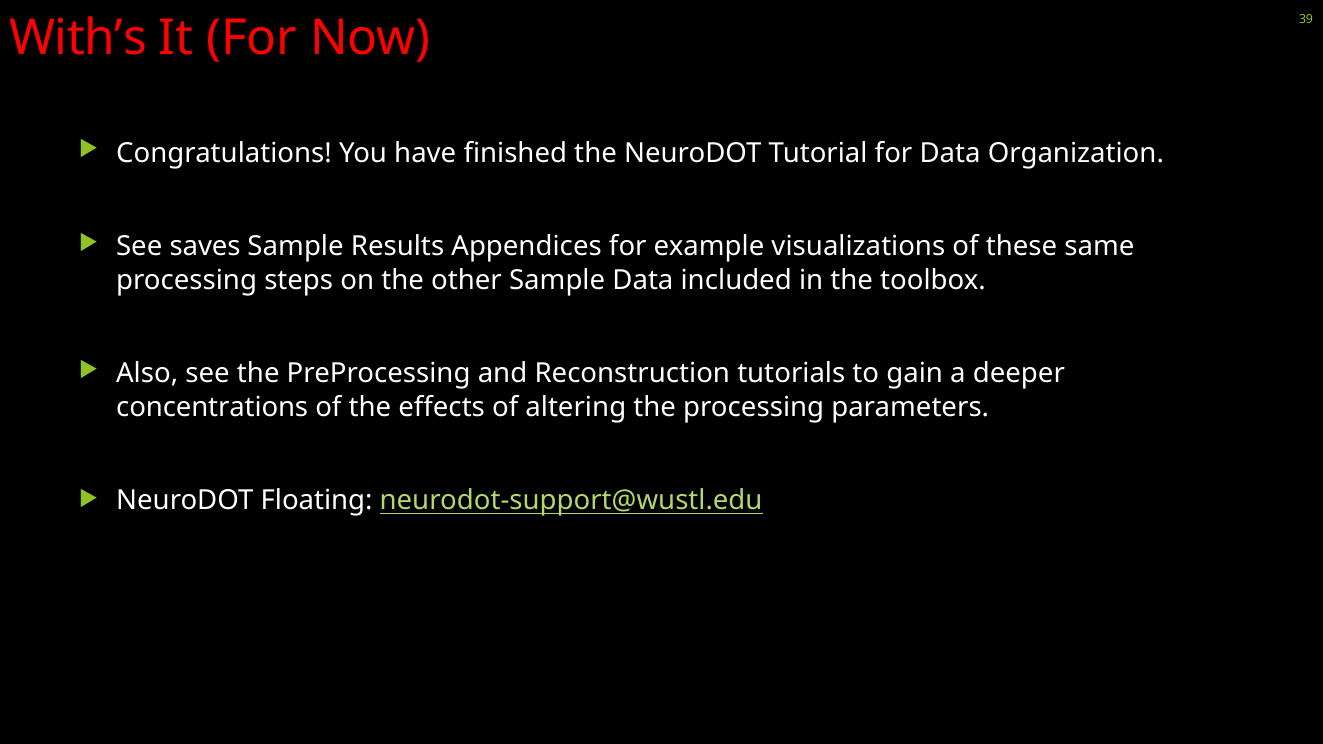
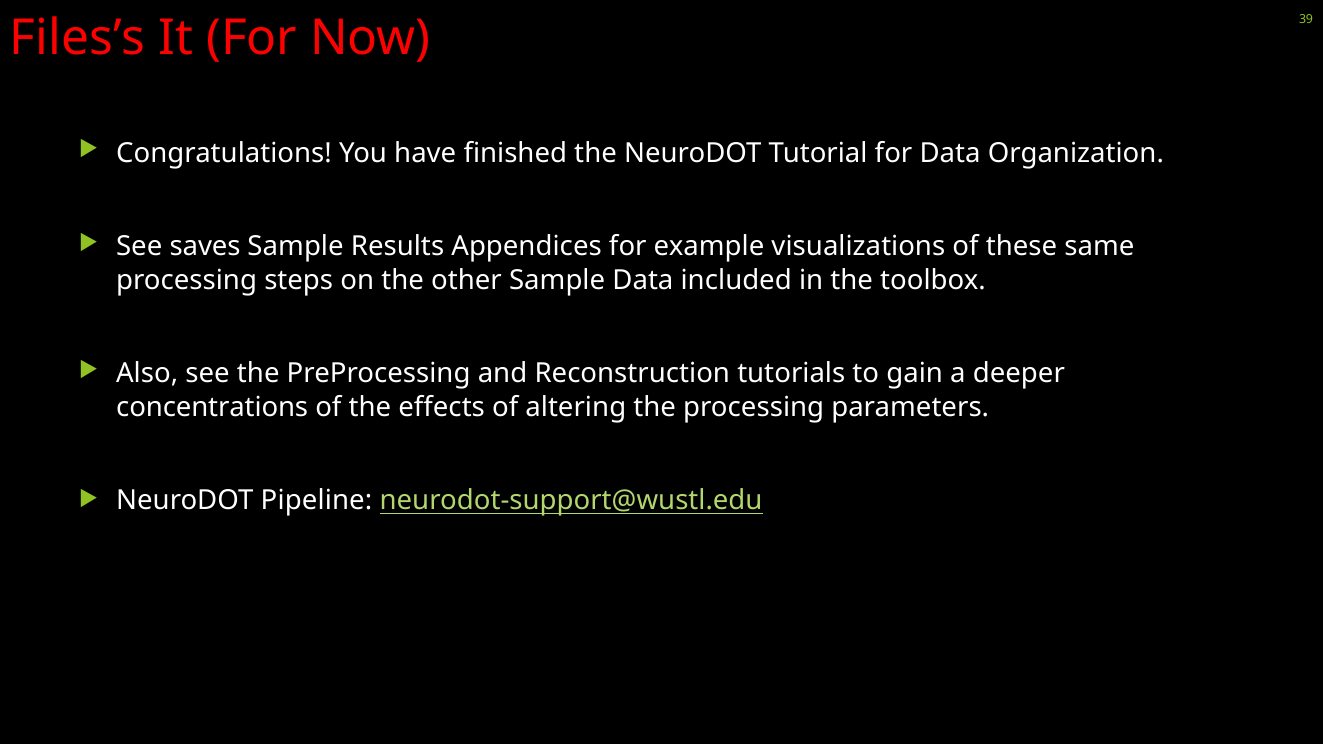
With’s: With’s -> Files’s (78, 38)
Floating: Floating -> Pipeline (316, 501)
